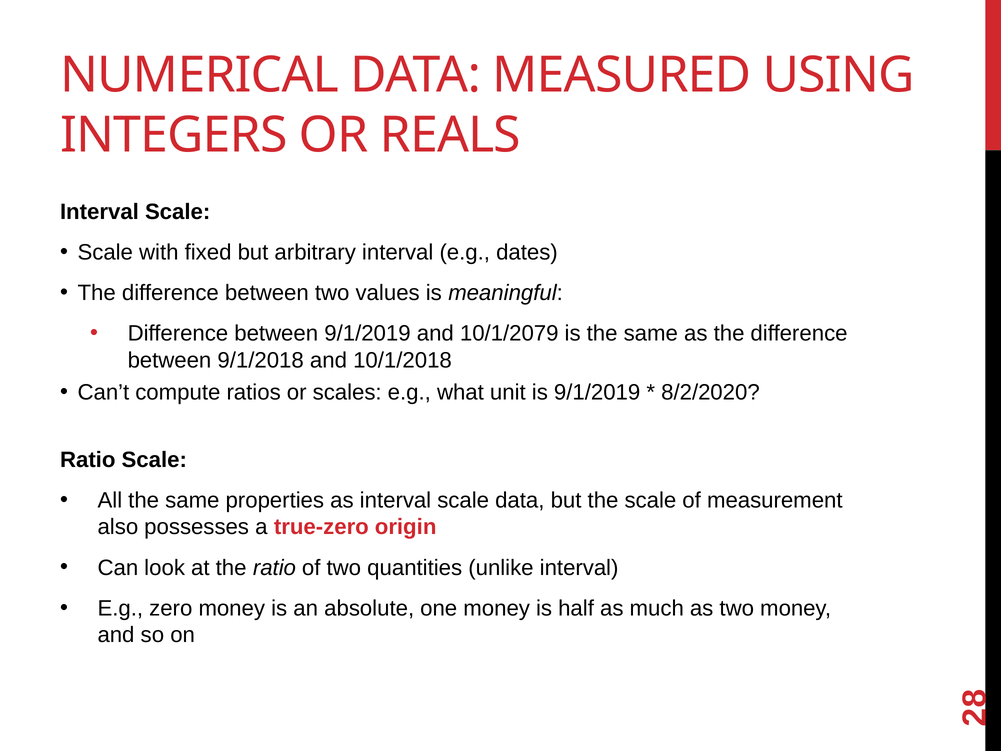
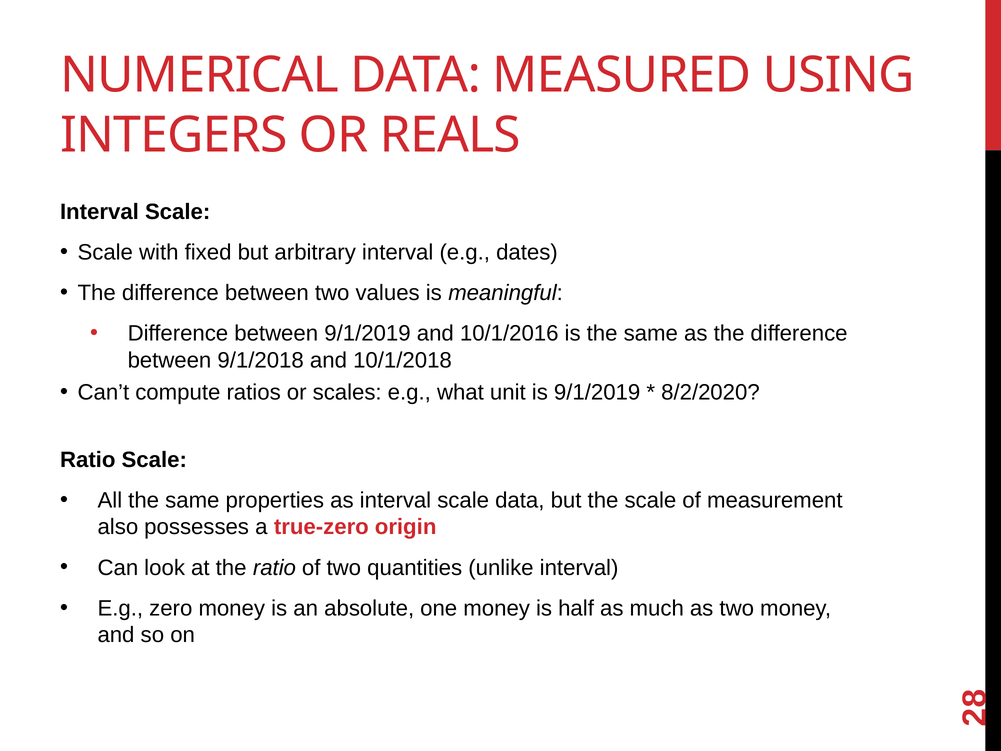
10/1/2079: 10/1/2079 -> 10/1/2016 (509, 334)
